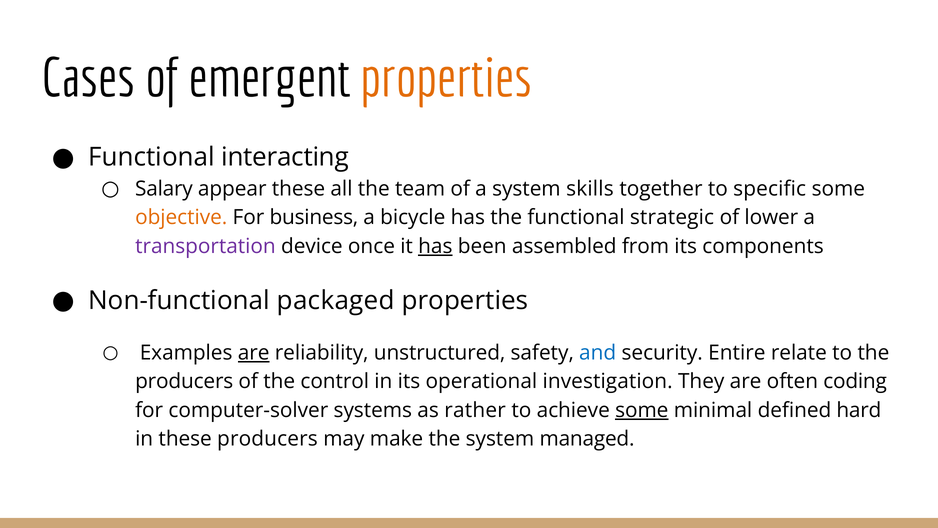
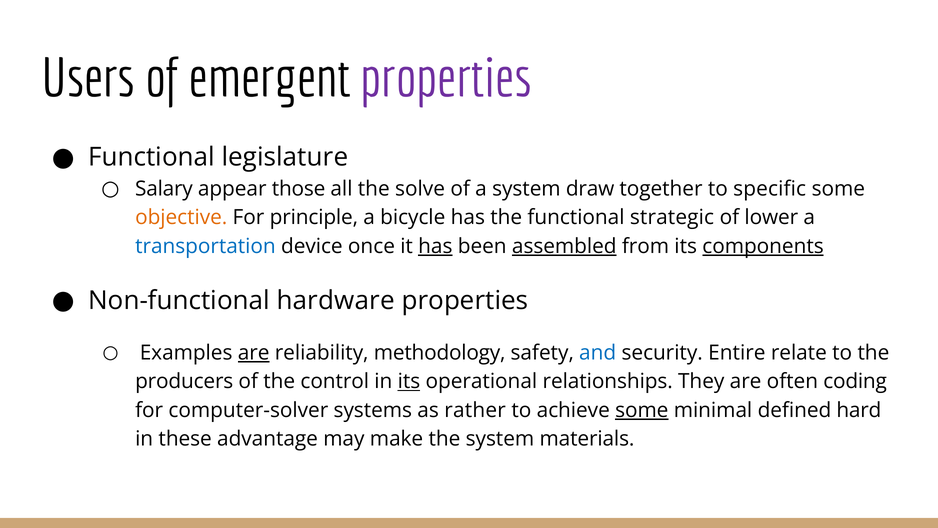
Cases: Cases -> Users (89, 78)
properties colour: orange -> purple (447, 78)
interacting: interacting -> legislature (285, 157)
appear these: these -> those (299, 189)
team: team -> solve (420, 189)
skills: skills -> draw (590, 189)
business: business -> principle (314, 217)
transportation colour: purple -> blue (205, 246)
assembled underline: none -> present (564, 246)
components underline: none -> present (763, 246)
packaged: packaged -> hardware (336, 300)
unstructured: unstructured -> methodology (440, 353)
its underline: none -> present (409, 381)
investigation: investigation -> relationships (608, 381)
these producers: producers -> advantage (268, 439)
managed: managed -> materials (587, 439)
